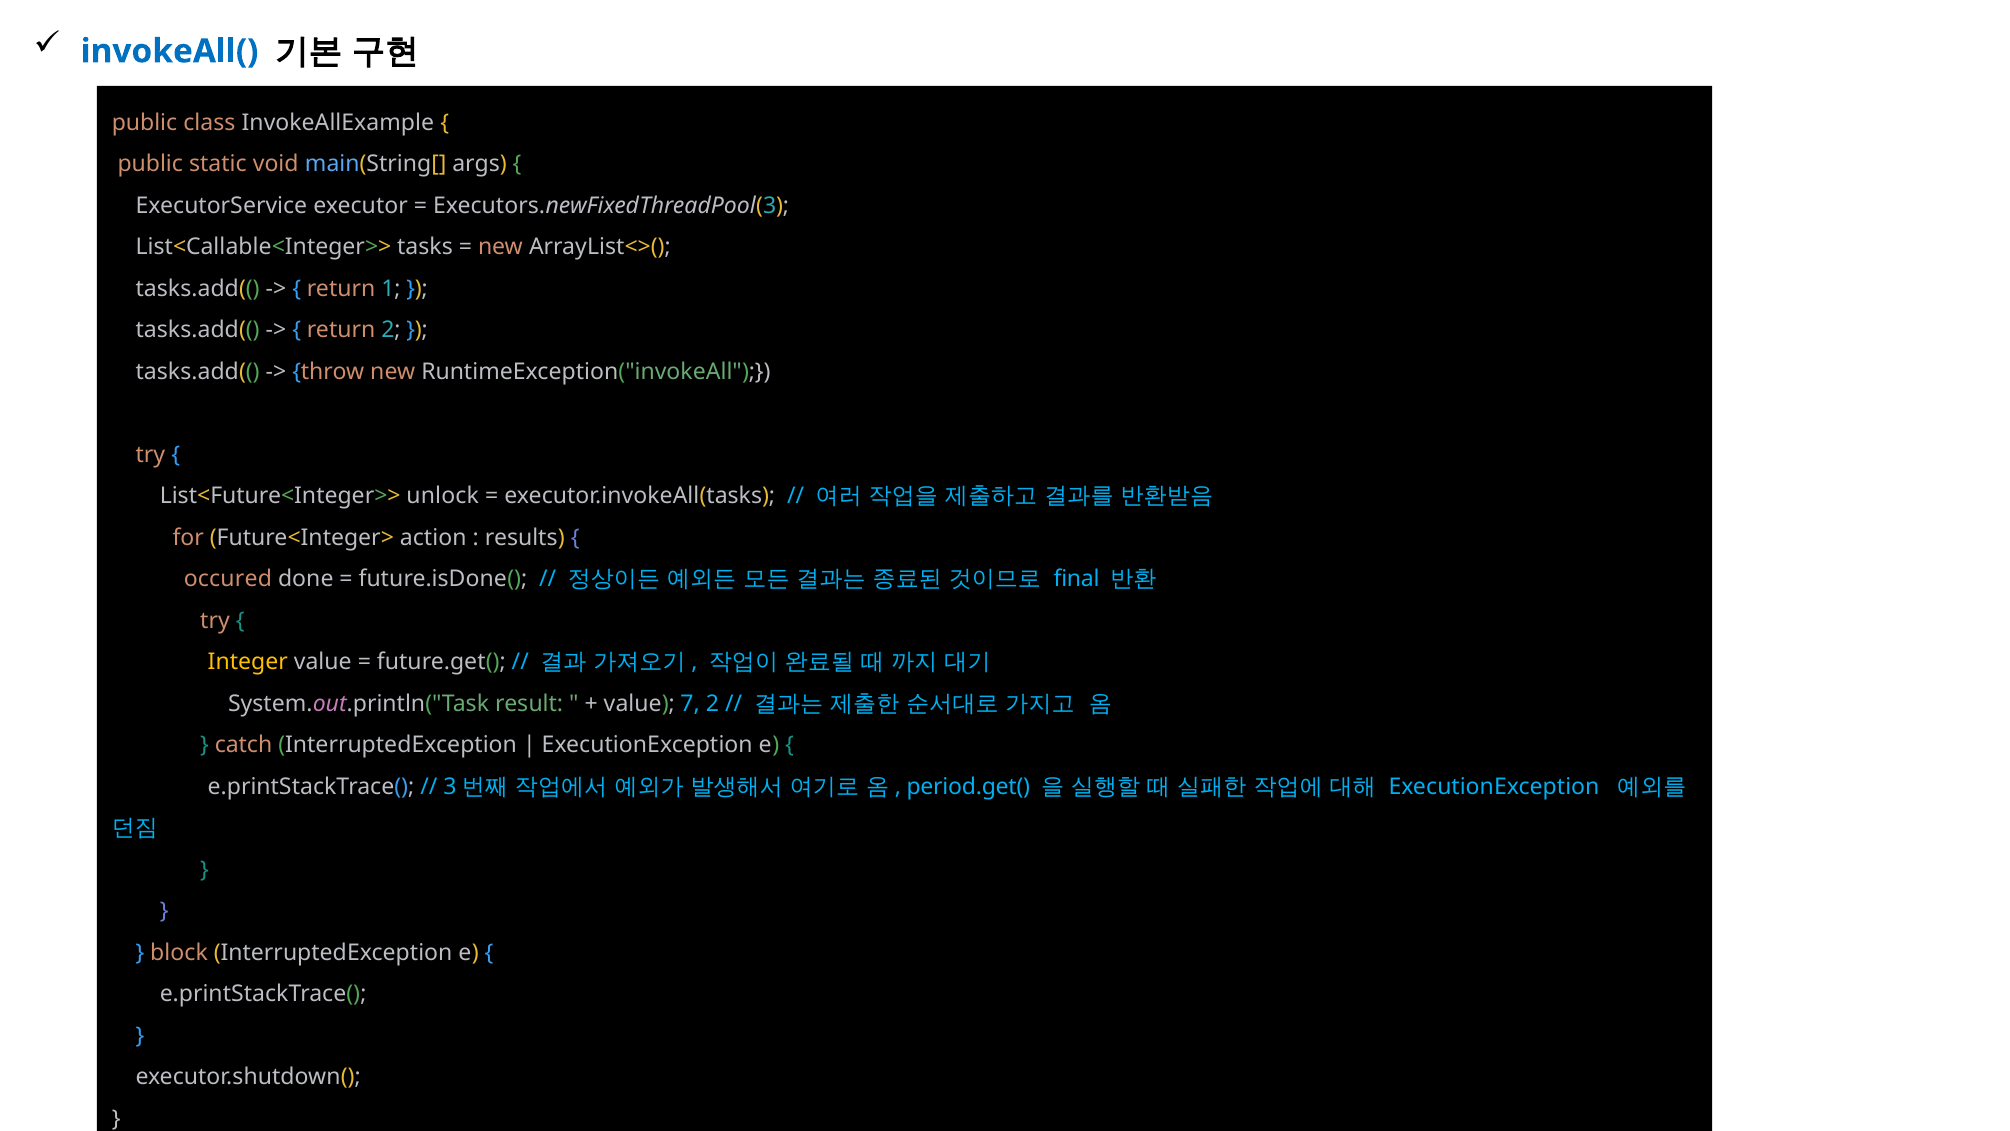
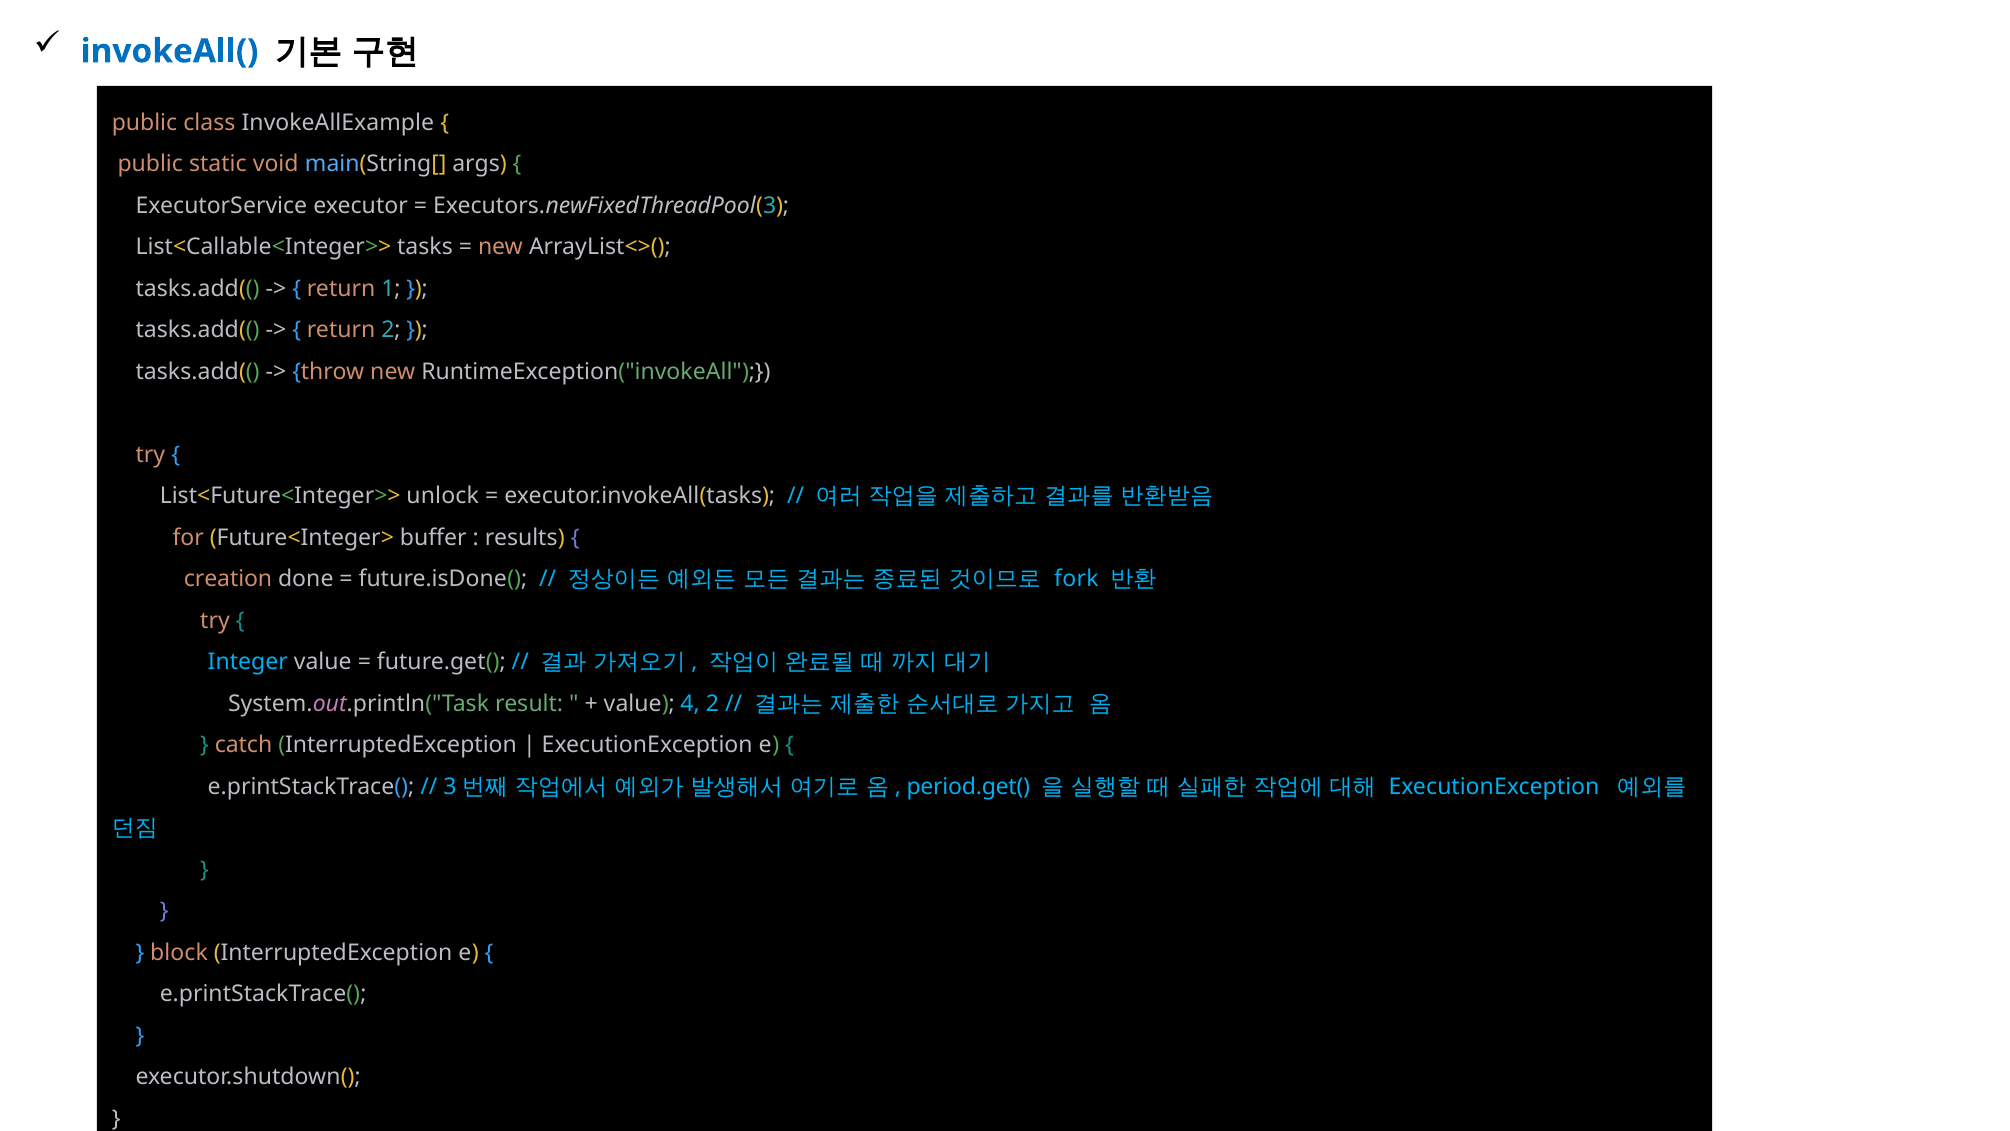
action: action -> buffer (433, 537)
occured: occured -> creation (228, 579)
final: final -> fork (1076, 579)
Integer colour: yellow -> light blue (248, 662)
7: 7 -> 4 (690, 703)
